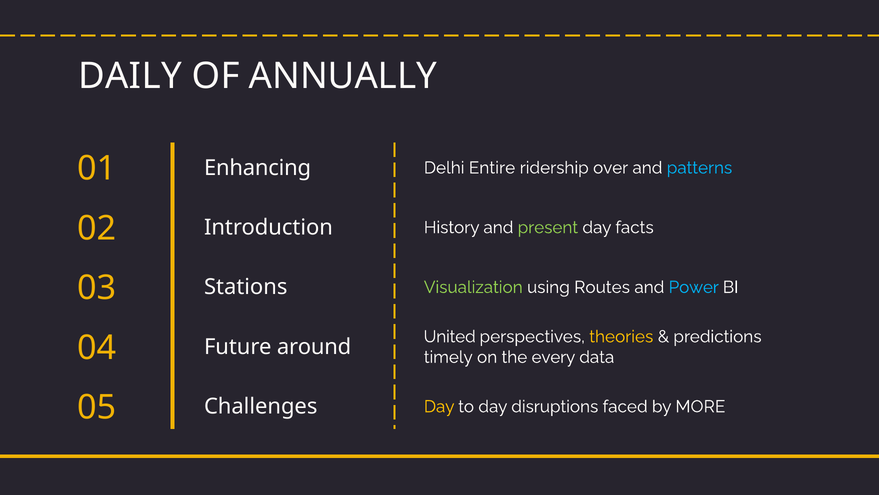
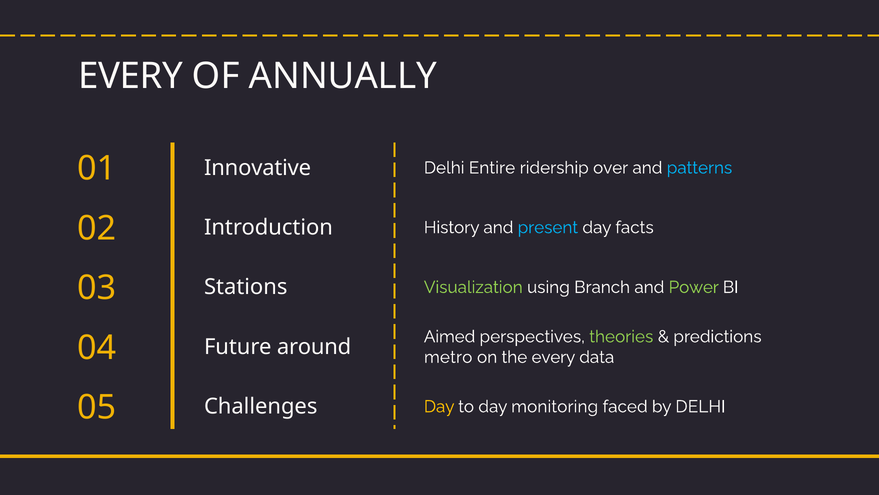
DAILY: DAILY -> EVERY (130, 76)
Enhancing: Enhancing -> Innovative (258, 168)
present colour: light green -> light blue (548, 227)
Routes: Routes -> Branch (602, 287)
Power colour: light blue -> light green (694, 287)
United: United -> Aimed (450, 336)
theories colour: yellow -> light green (621, 336)
timely: timely -> metro (448, 357)
disruptions: disruptions -> monitoring (555, 406)
by MORE: MORE -> DELHI (700, 406)
